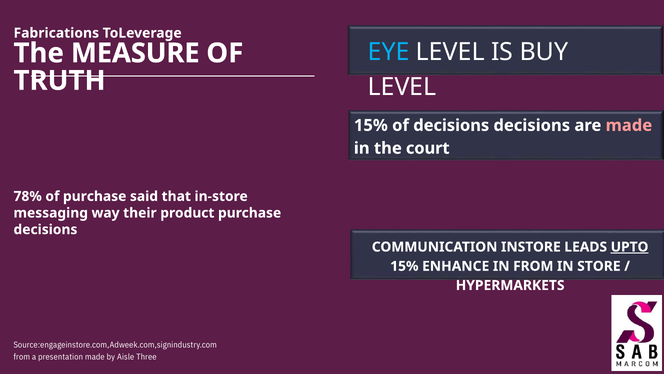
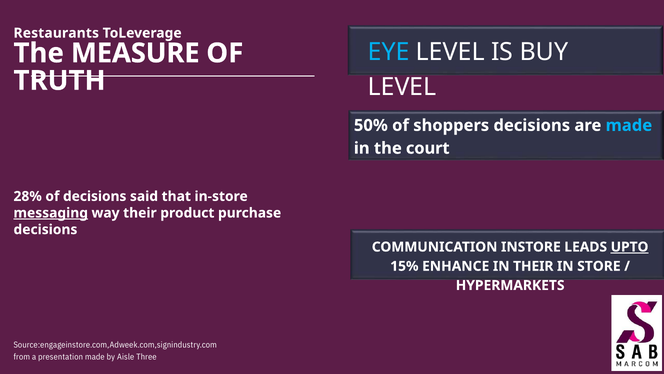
Fabrications: Fabrications -> Restaurants (56, 33)
15%: 15% -> 50% (371, 125)
of decisions: decisions -> shoppers (451, 125)
made colour: pink -> light blue (629, 125)
78%: 78% -> 28% (28, 196)
of purchase: purchase -> decisions (95, 196)
messaging underline: none -> present (51, 213)
IN FROM: FROM -> THEIR (533, 266)
